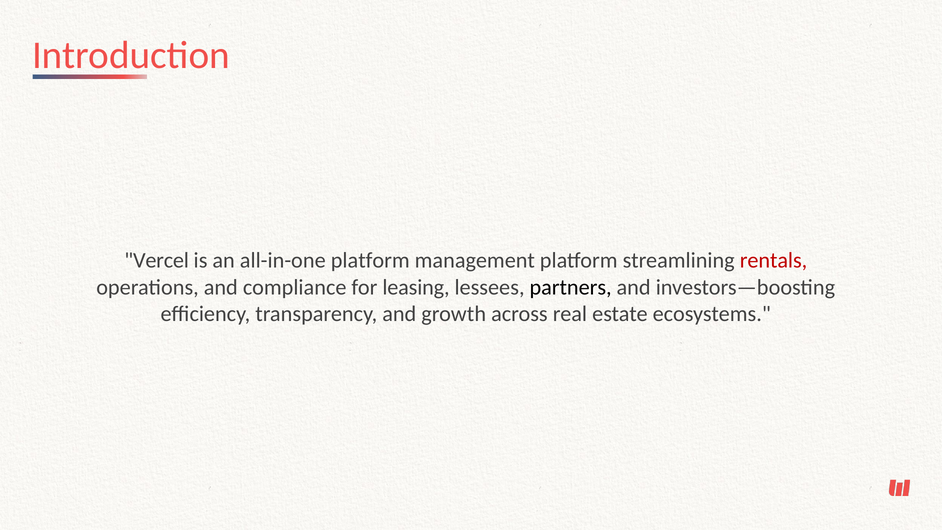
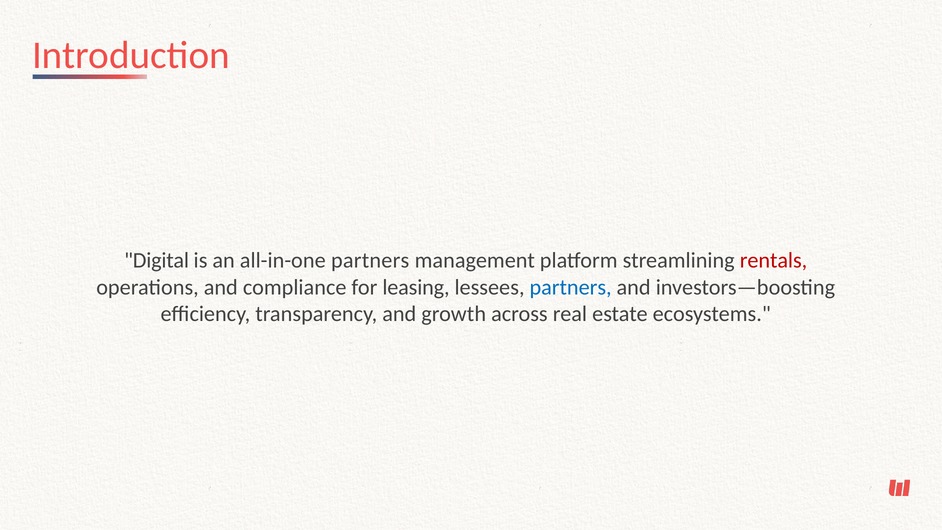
Vercel: Vercel -> Digital (157, 261)
all-in-one platform: platform -> partners (370, 261)
partners colour: black -> blue (571, 287)
